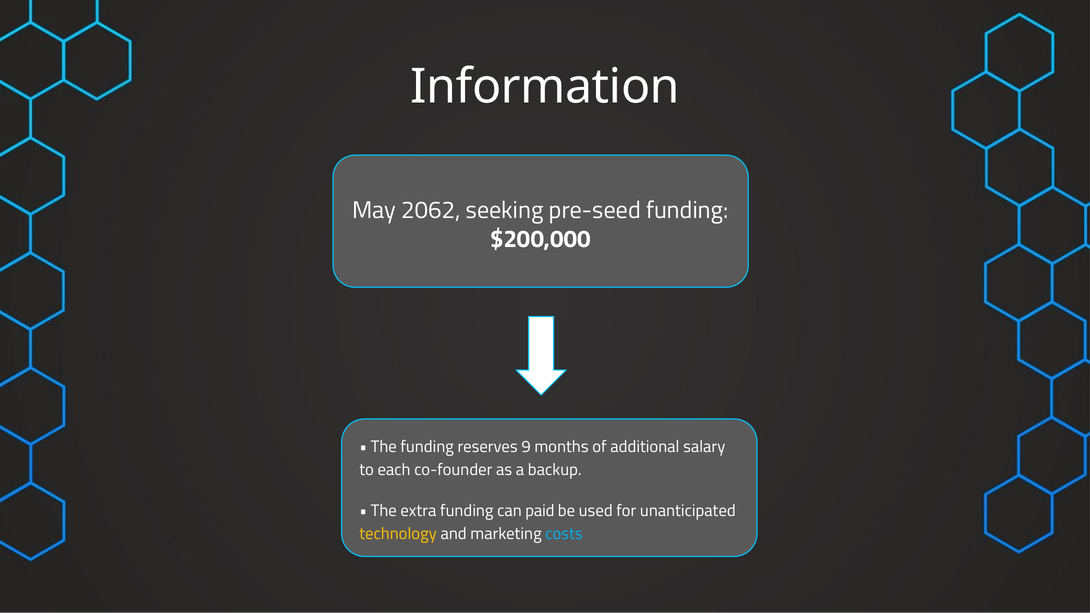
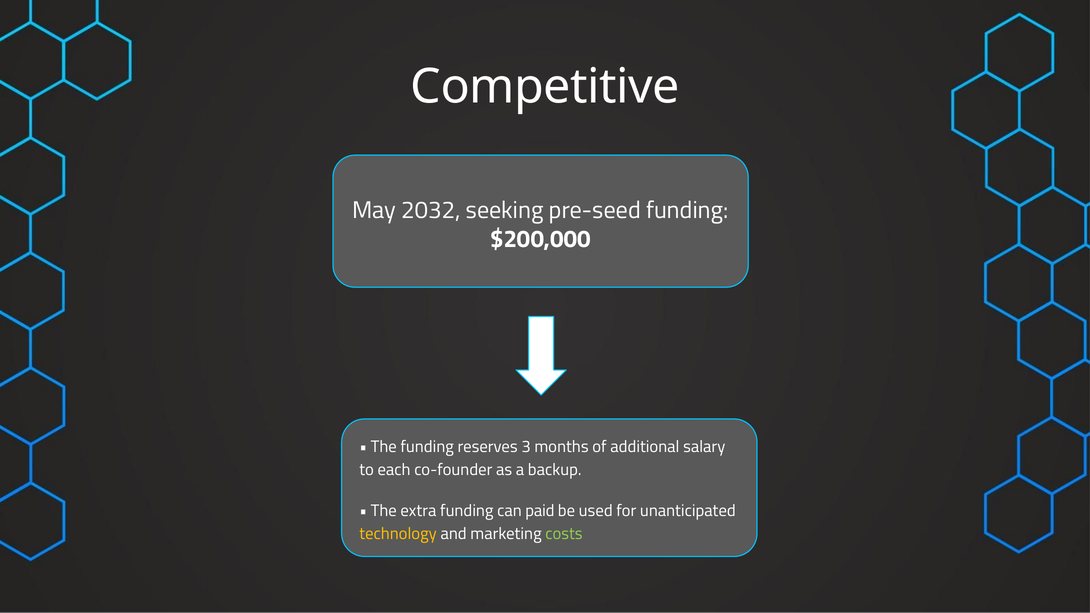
Information: Information -> Competitive (545, 87)
2062: 2062 -> 2032 (431, 210)
9: 9 -> 3 (526, 447)
costs colour: light blue -> light green (564, 534)
